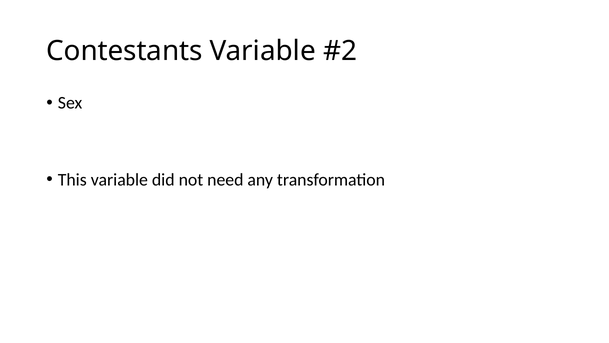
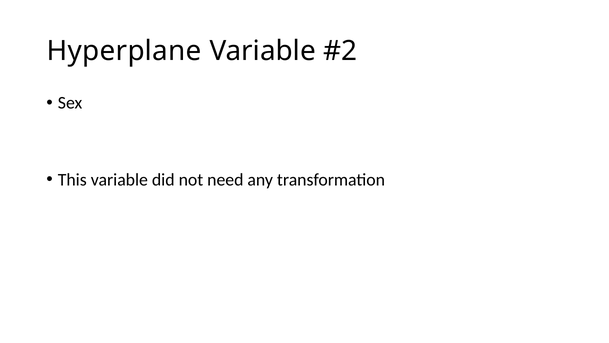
Contestants: Contestants -> Hyperplane (124, 51)
